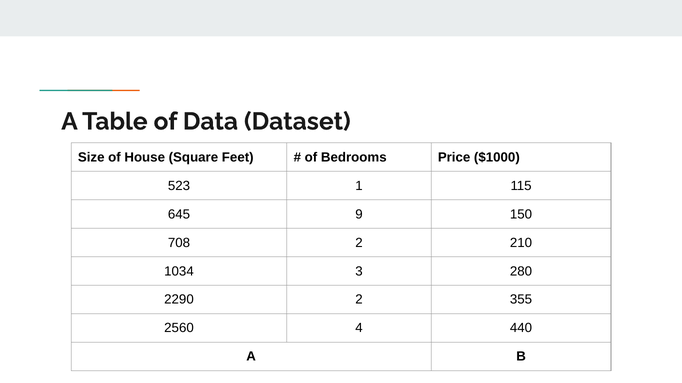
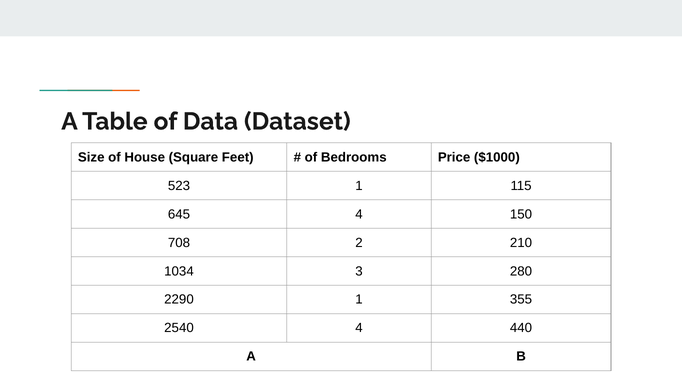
645 9: 9 -> 4 (359, 215)
2290 2: 2 -> 1 (359, 300)
2560: 2560 -> 2540 (179, 329)
